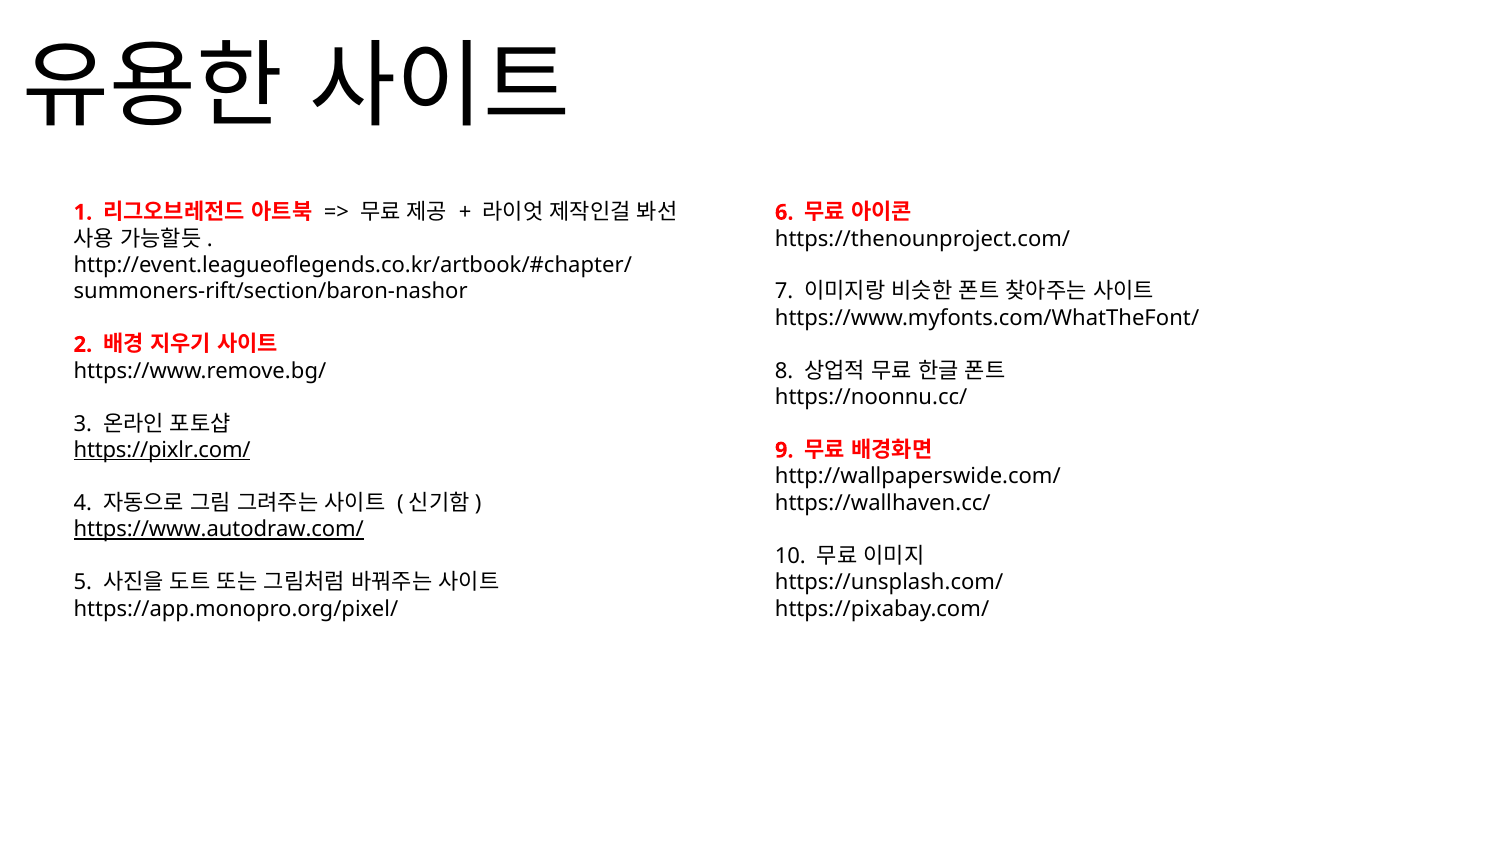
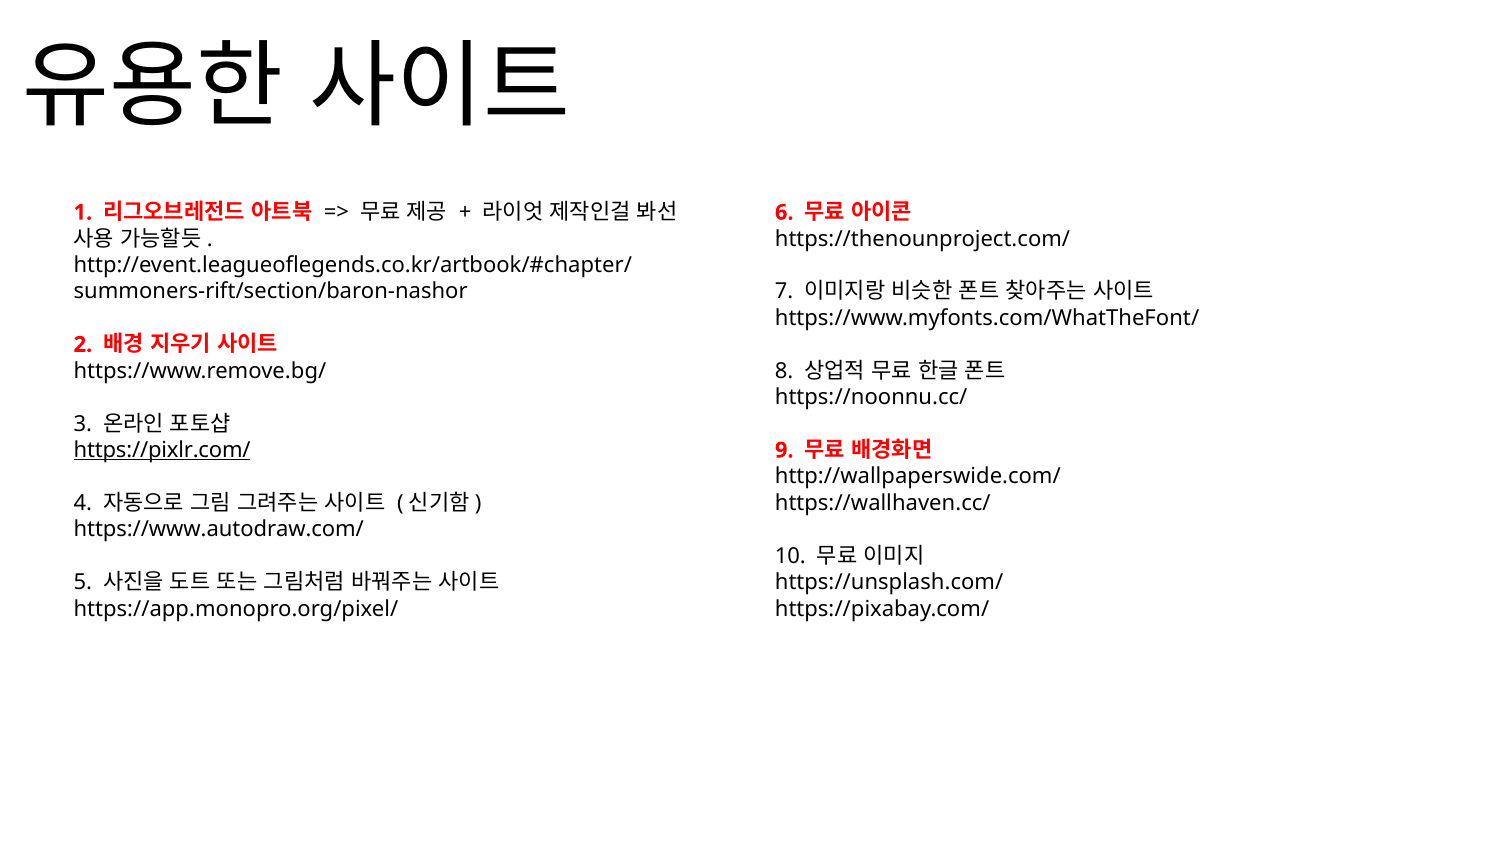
https://www.autodraw.com/ underline: present -> none (219, 530)
